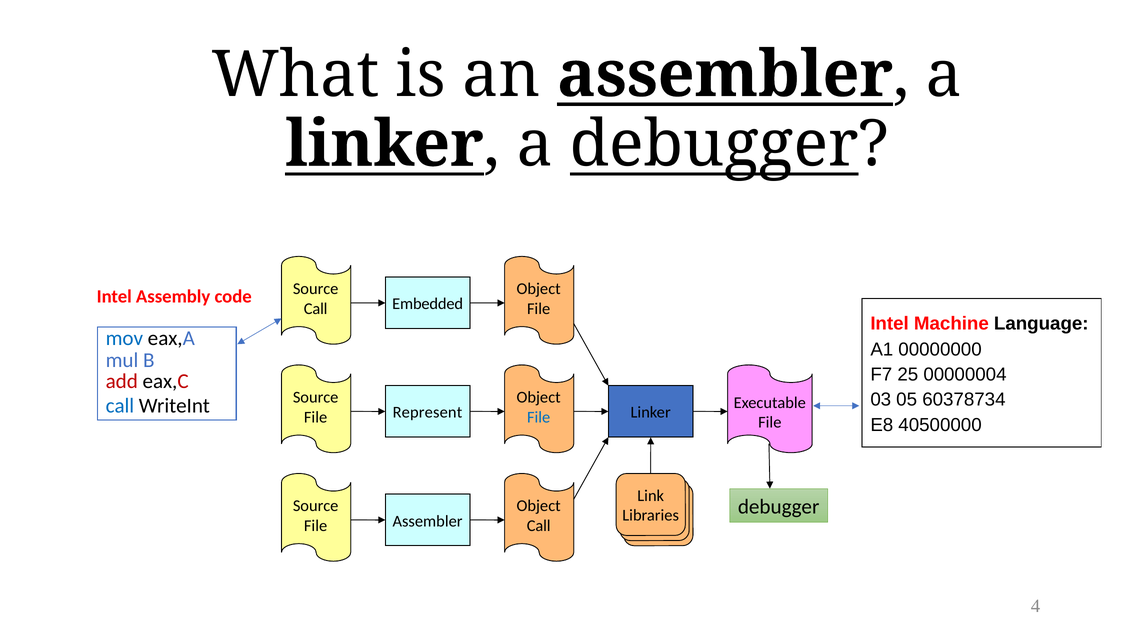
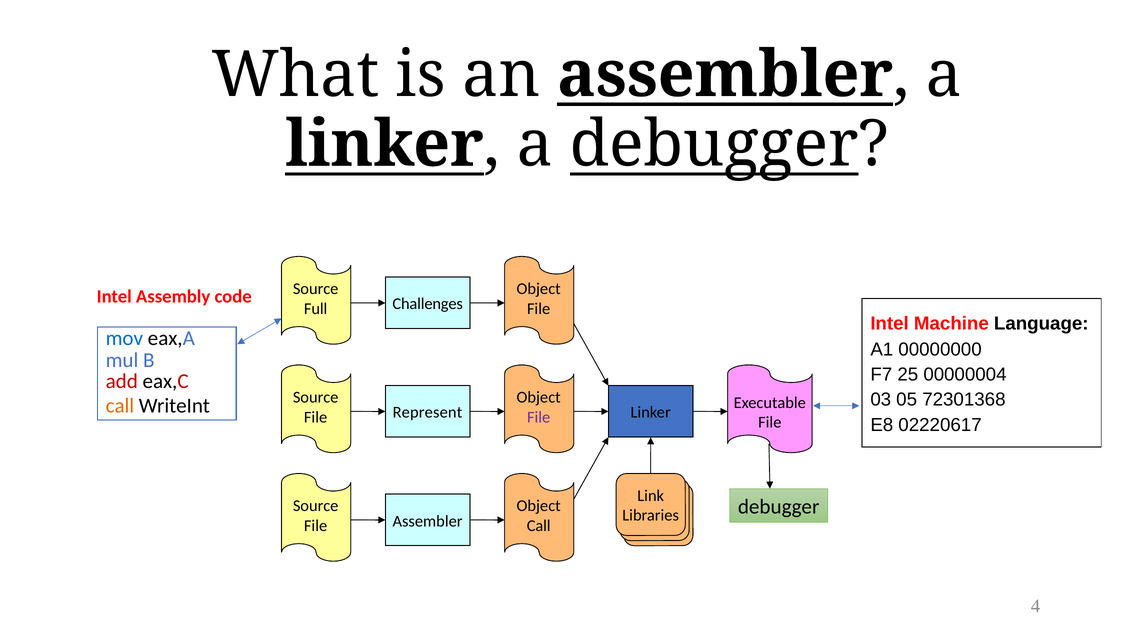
Embedded: Embedded -> Challenges (428, 304)
Call: Call -> Full (316, 308)
60378734: 60378734 -> 72301368 (964, 399)
call colour: blue -> orange (120, 406)
File colour: blue -> purple (539, 417)
40500000: 40500000 -> 02220617 (940, 425)
